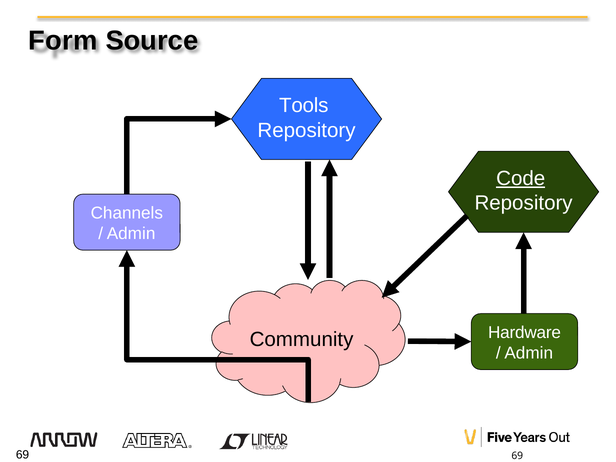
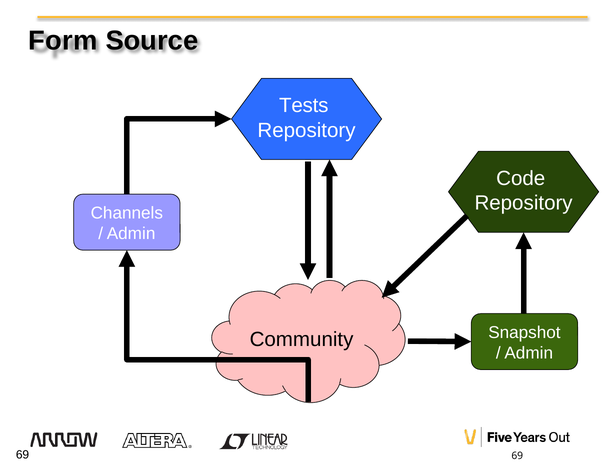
Tools: Tools -> Tests (304, 106)
Code underline: present -> none (521, 178)
Hardware: Hardware -> Snapshot (524, 332)
